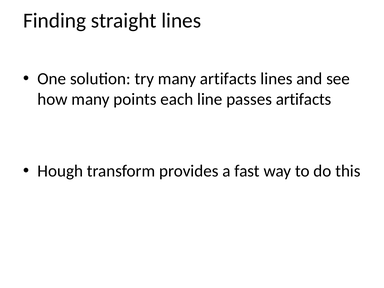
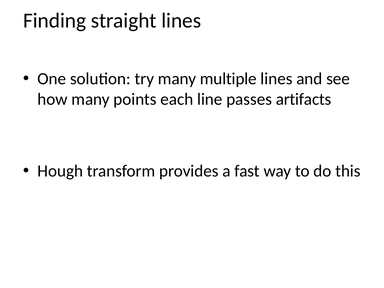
many artifacts: artifacts -> multiple (228, 79)
